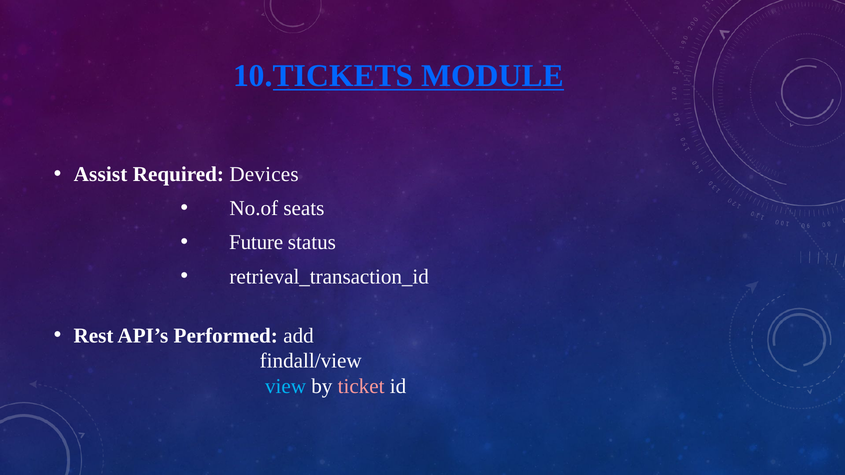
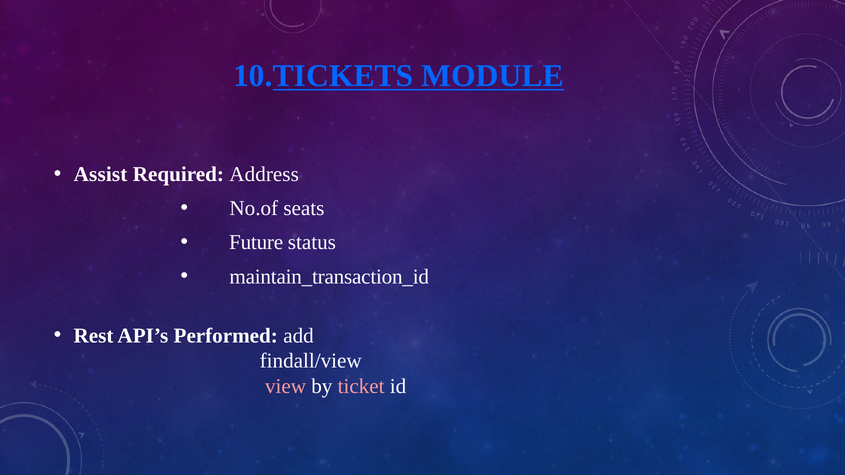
Devices: Devices -> Address (264, 174)
retrieval_transaction_id: retrieval_transaction_id -> maintain_transaction_id (329, 277)
view colour: light blue -> pink (286, 387)
